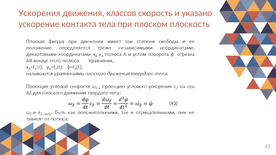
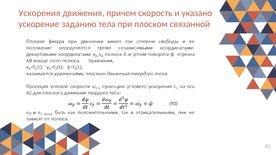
классов: классов -> причем (121, 13)
контакта: контакта -> заданию (79, 24)
плоскость: плоскость -> связанной (190, 24)
